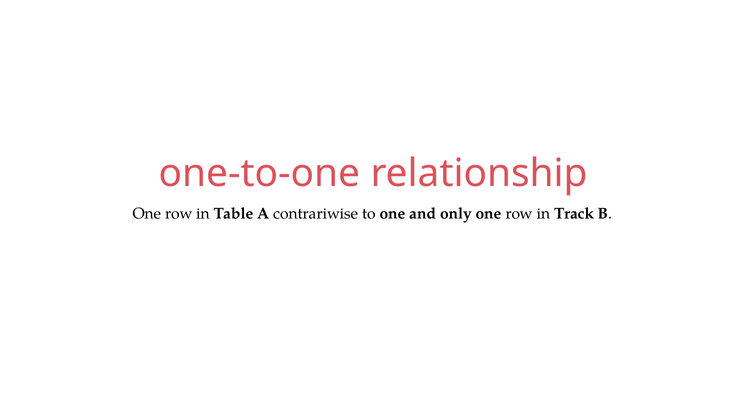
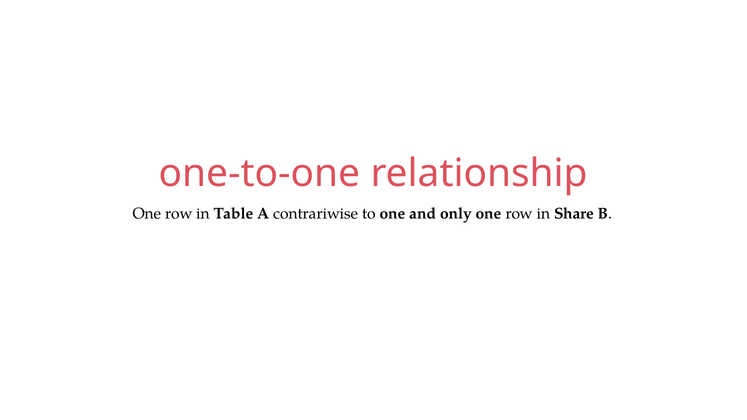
Track: Track -> Share (574, 214)
